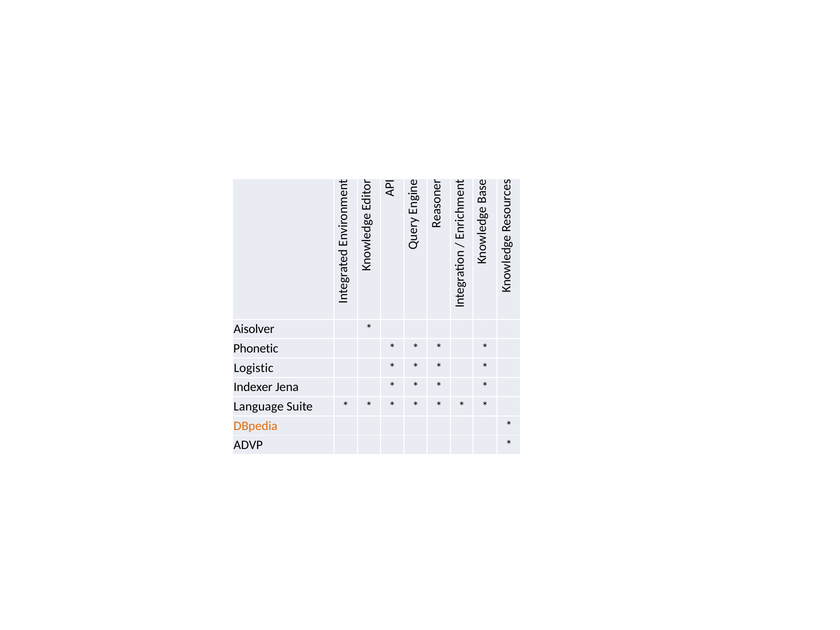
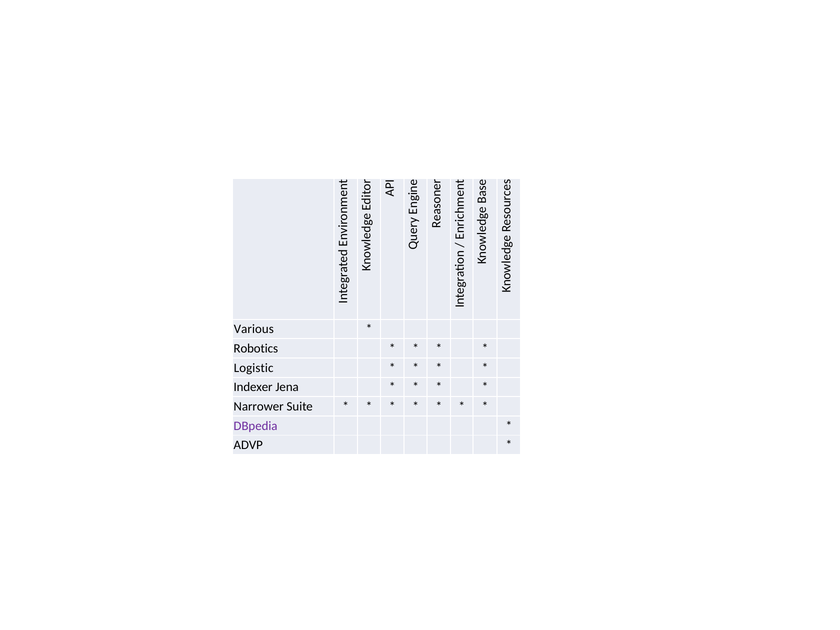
Aisolver: Aisolver -> Various (254, 329)
Phonetic: Phonetic -> Robotics (256, 349)
Language: Language -> Narrower (259, 406)
DBpedia colour: orange -> purple (256, 426)
